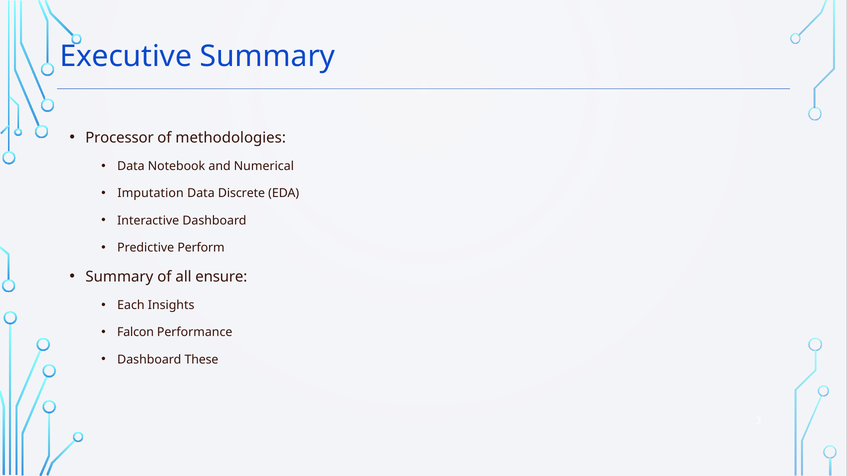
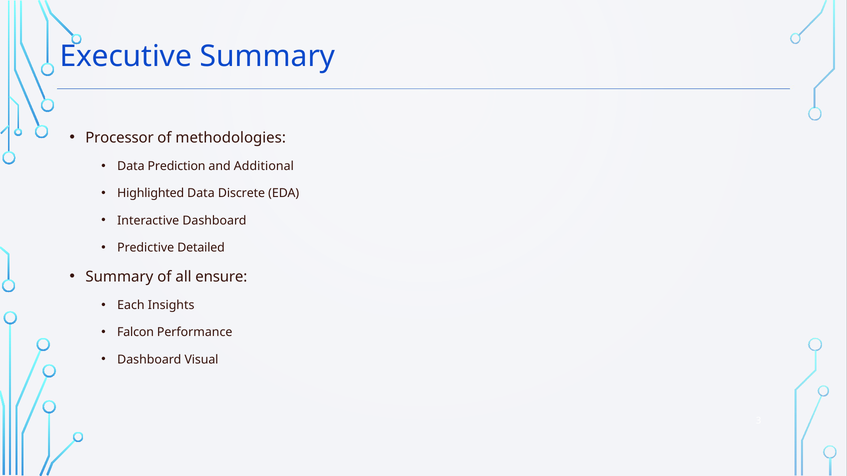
Notebook: Notebook -> Prediction (177, 166)
Numerical: Numerical -> Additional (264, 166)
Imputation: Imputation -> Highlighted (151, 194)
Perform: Perform -> Detailed (201, 248)
These: These -> Visual (201, 360)
